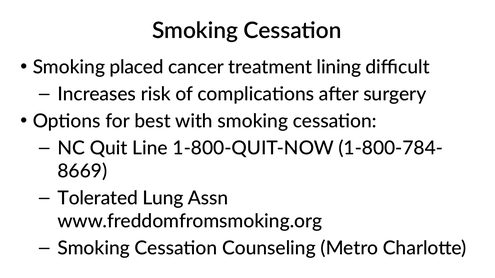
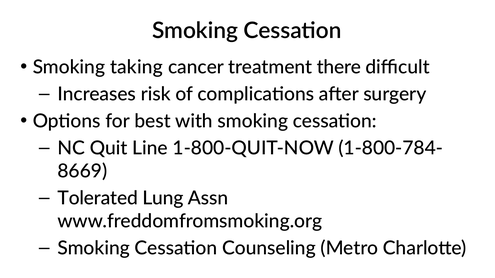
placed: placed -> taking (136, 67)
lining: lining -> there (339, 67)
